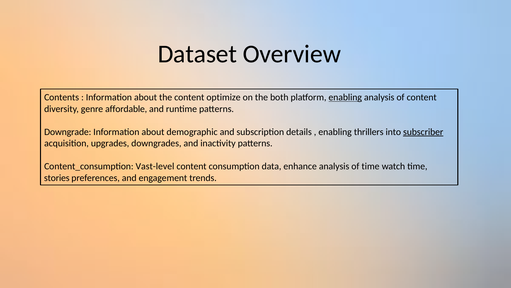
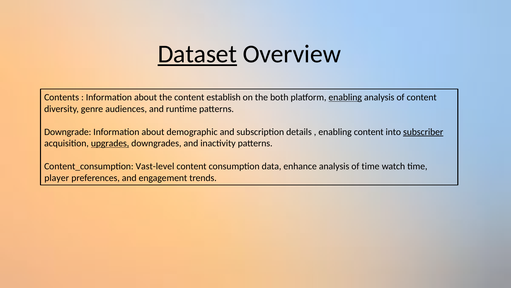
Dataset underline: none -> present (197, 54)
optimize: optimize -> establish (224, 97)
affordable: affordable -> audiences (126, 109)
enabling thrillers: thrillers -> content (369, 132)
upgrades underline: none -> present (110, 143)
stories: stories -> player (57, 178)
